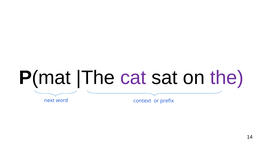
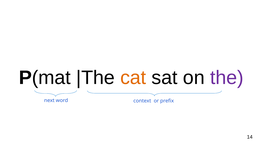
cat colour: purple -> orange (133, 78)
